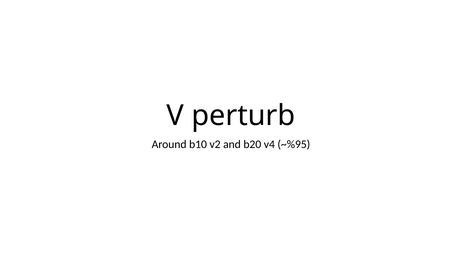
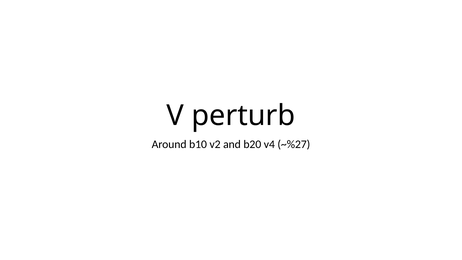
~%95: ~%95 -> ~%27 (294, 144)
